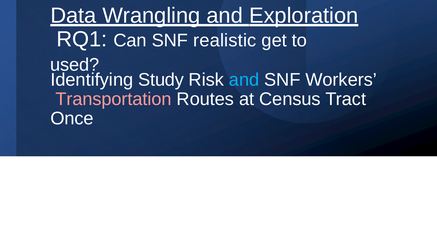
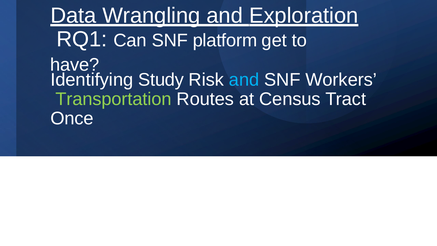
realistic: realistic -> platform (225, 40)
used: used -> have (75, 65)
Transportation colour: pink -> light green (114, 99)
